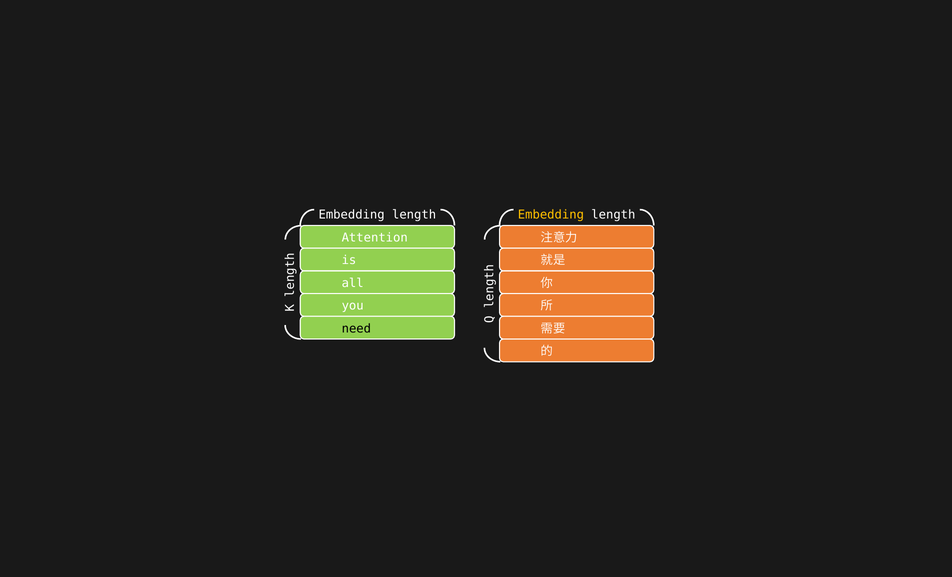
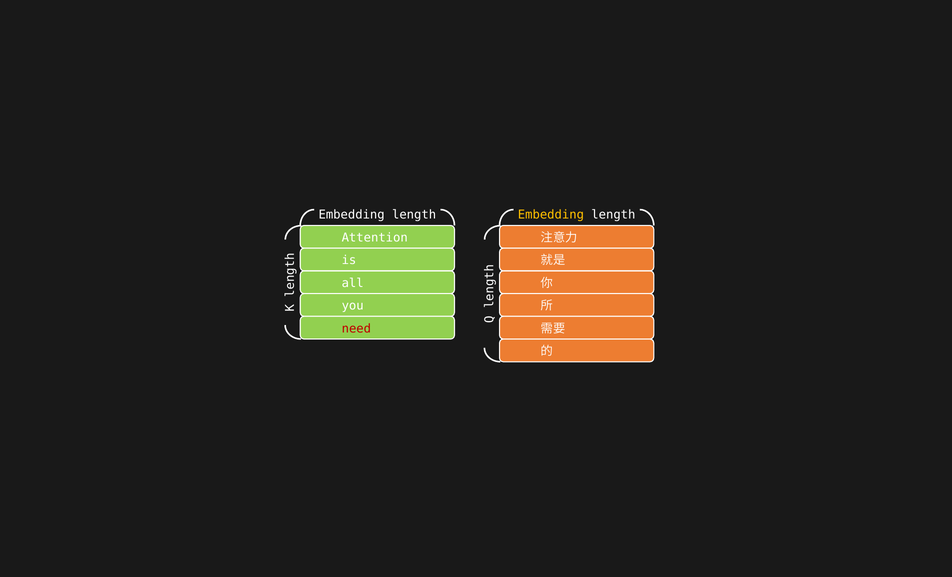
need colour: black -> red (356, 329)
